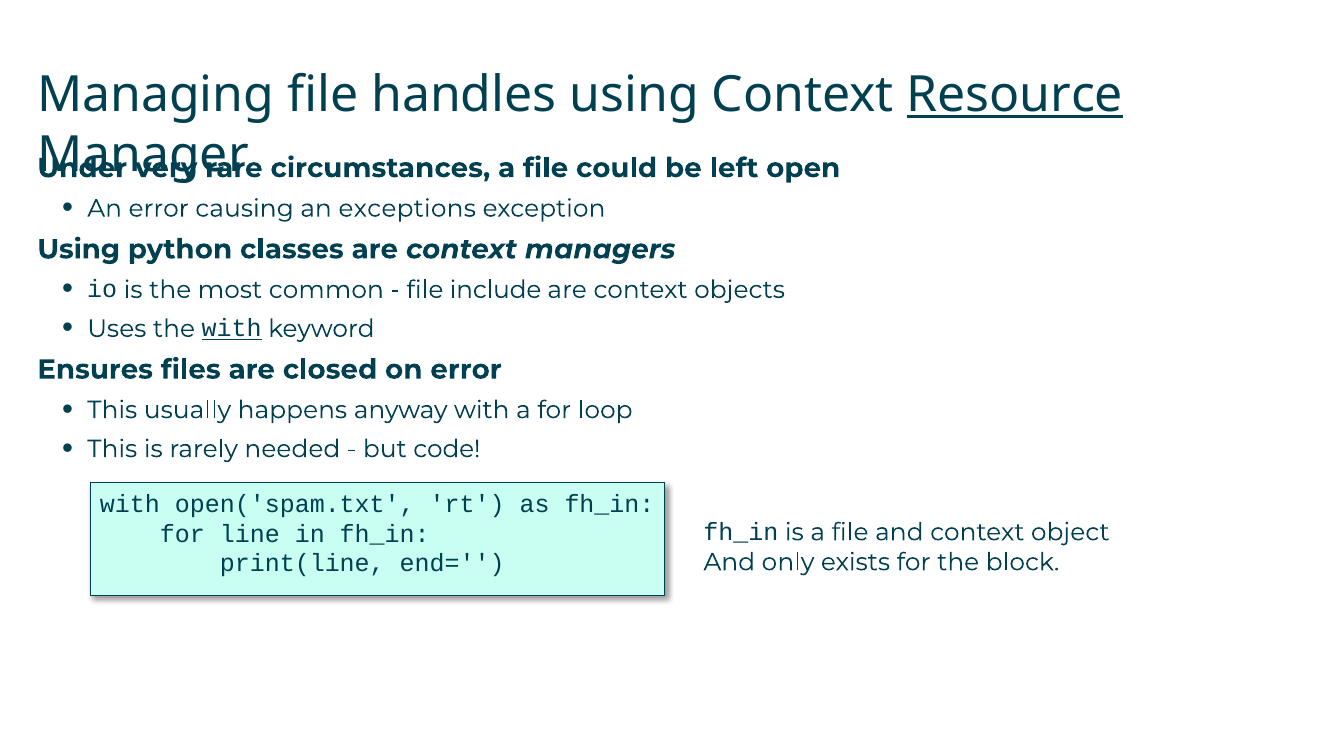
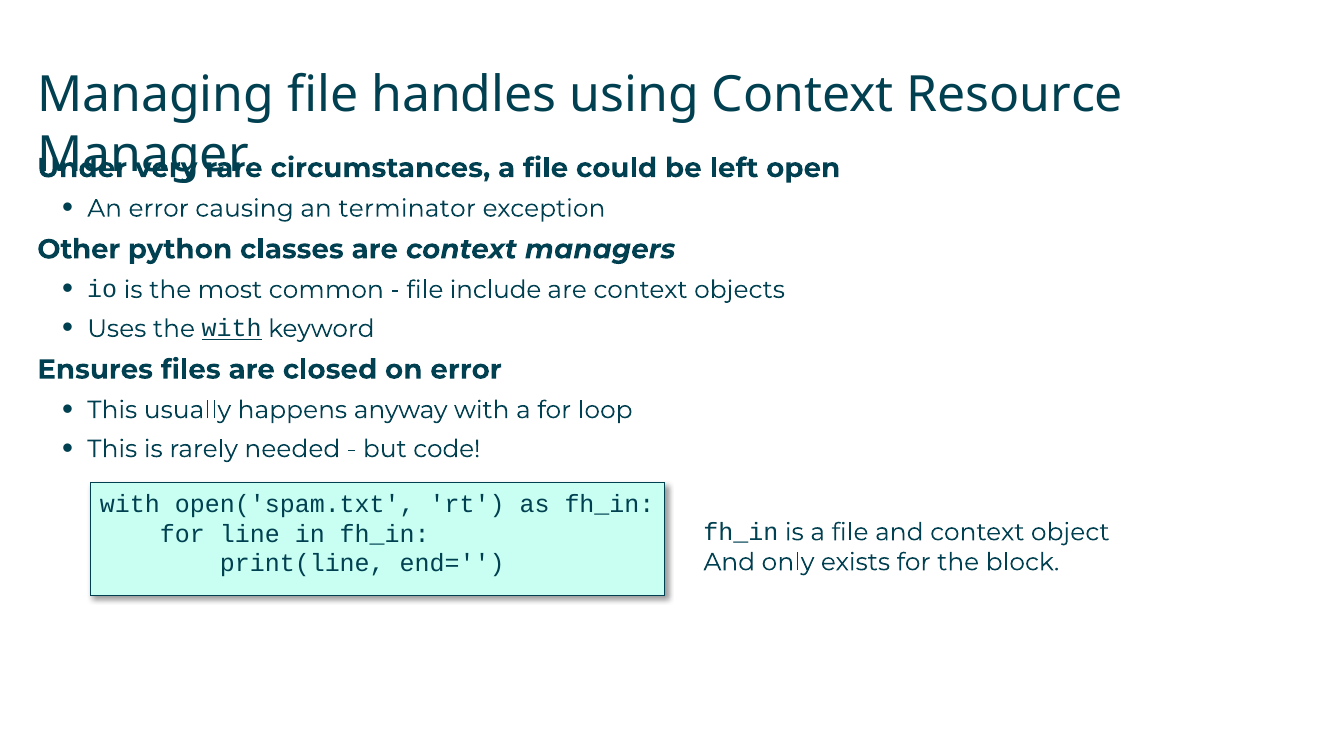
Resource underline: present -> none (1015, 95)
exceptions: exceptions -> terminator (407, 209)
Using: Using -> Other (79, 249)
